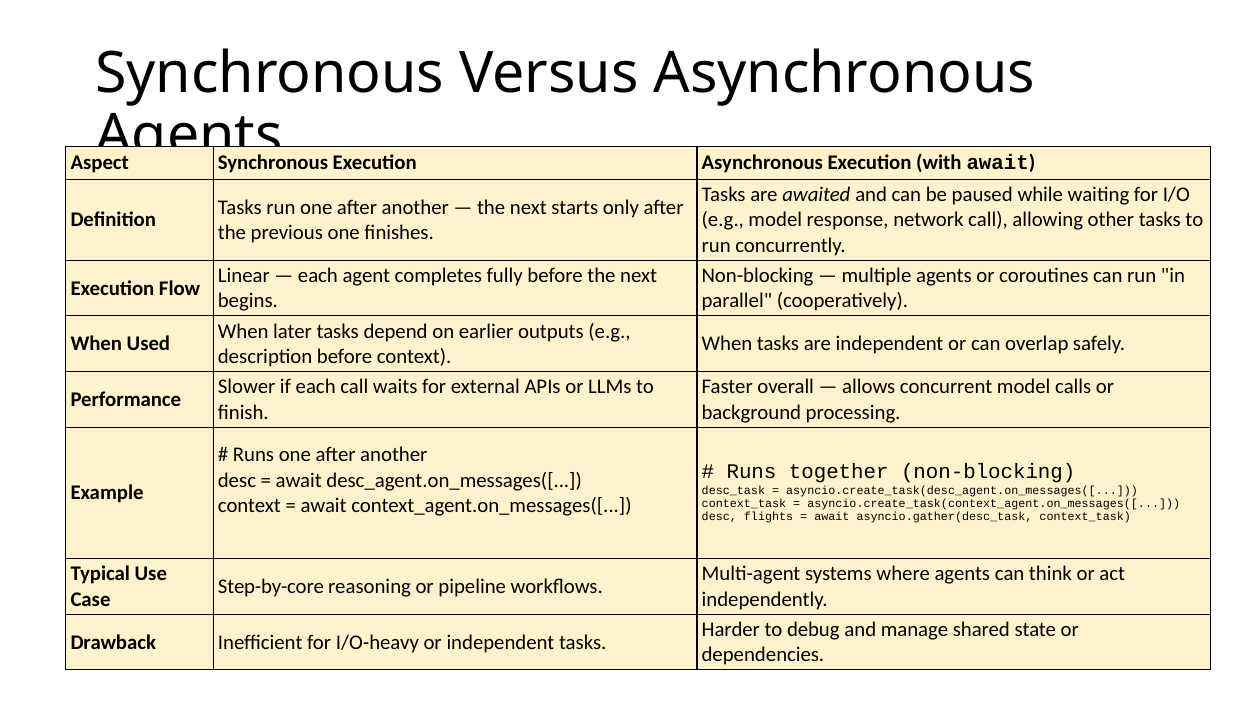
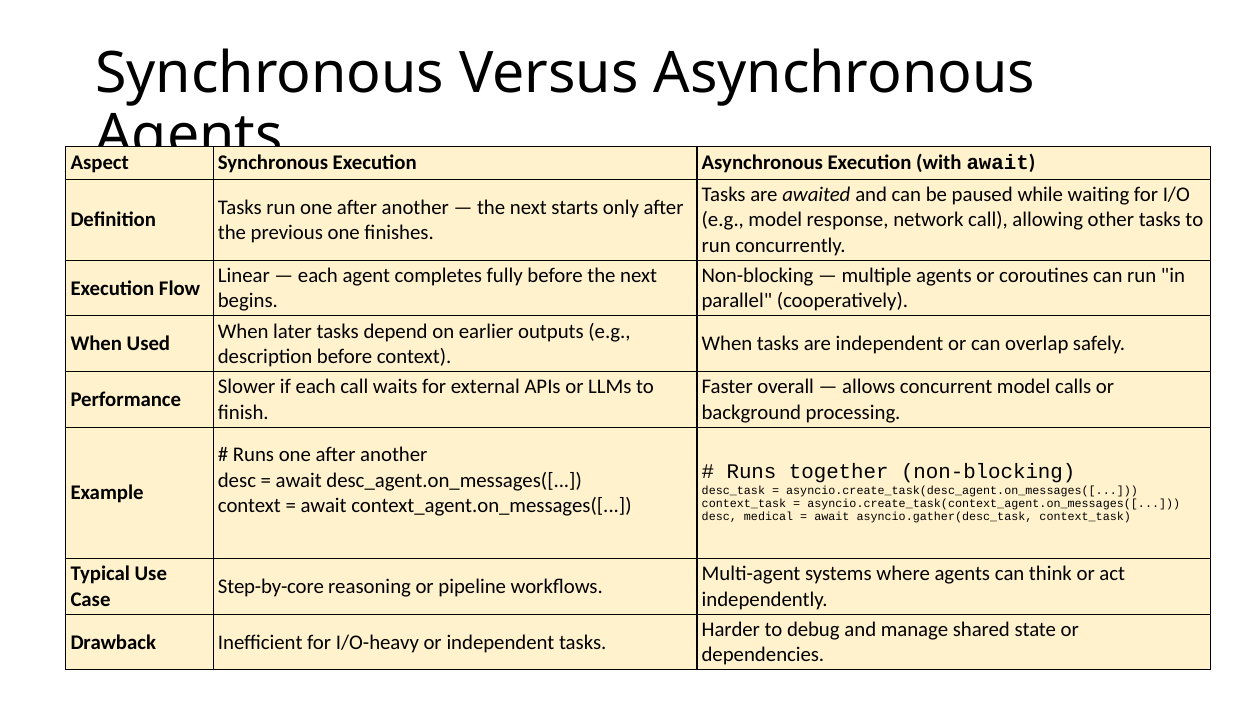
flights: flights -> medical (769, 517)
